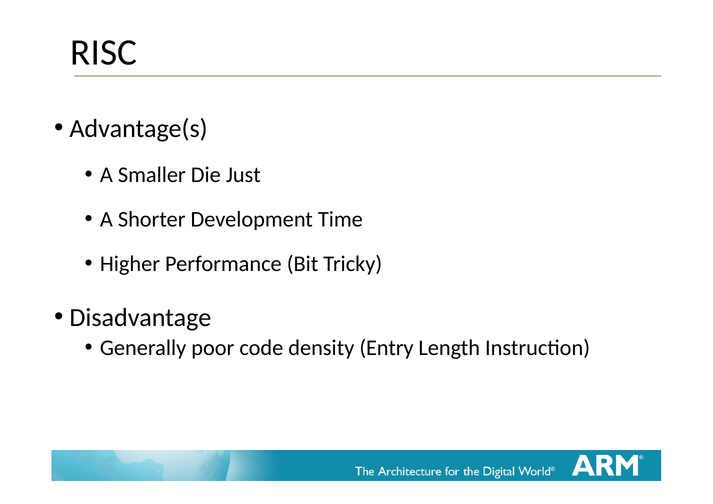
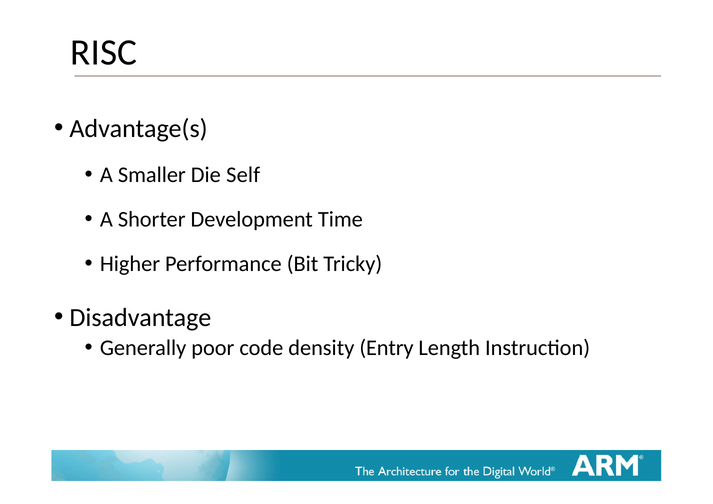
Just: Just -> Self (243, 175)
